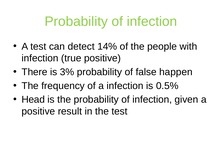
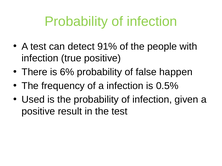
14%: 14% -> 91% (107, 47)
3%: 3% -> 6% (67, 72)
Head: Head -> Used (33, 100)
